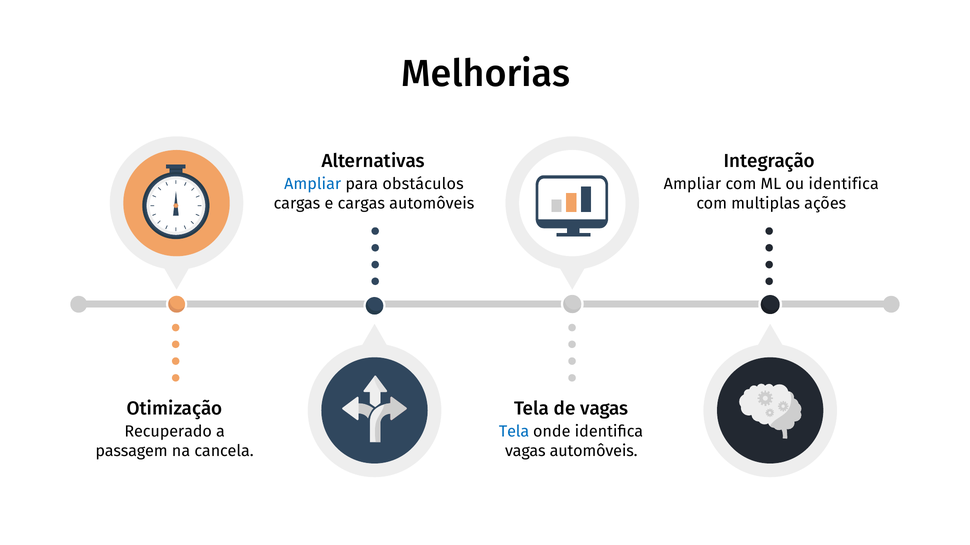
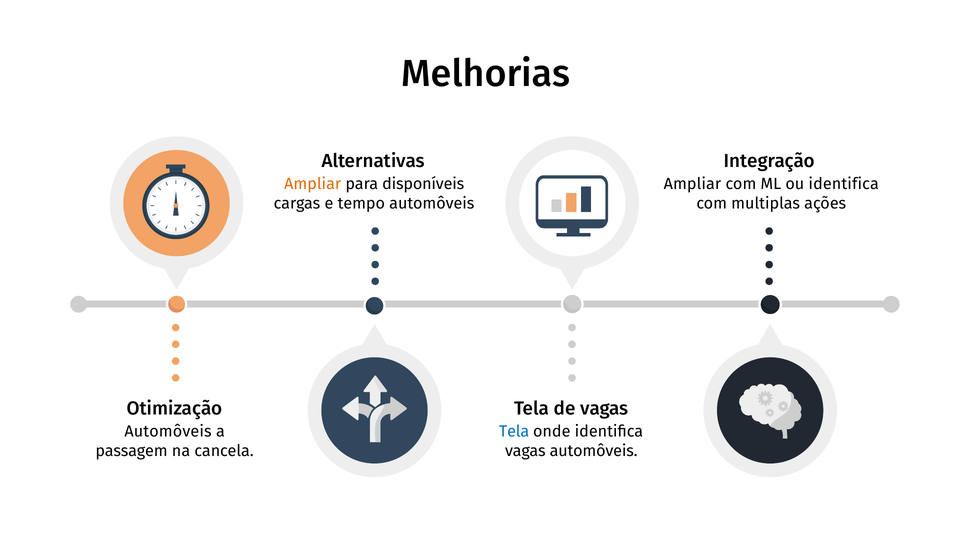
Ampliar colour: blue -> orange (313, 184)
obstáculos: obstáculos -> disponíveis (423, 184)
e cargas: cargas -> tempo (361, 203)
Recuperado: Recuperado -> Automôveis (168, 432)
